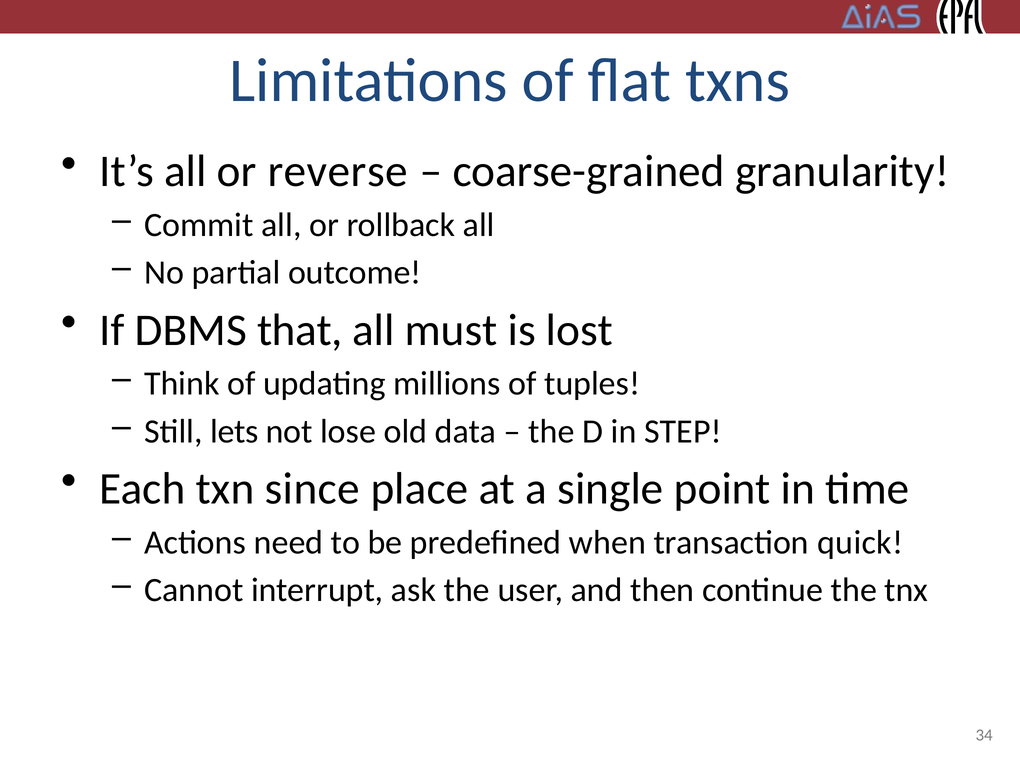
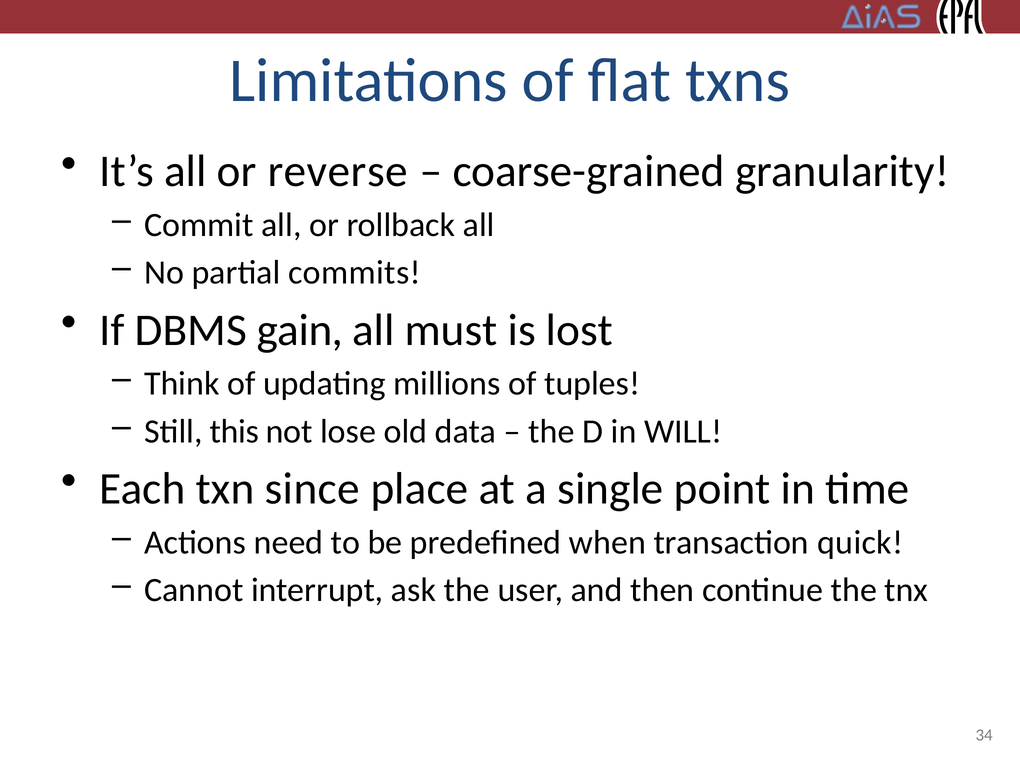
outcome: outcome -> commits (354, 273)
that: that -> gain (300, 330)
lets: lets -> this (234, 431)
STEP: STEP -> WILL (683, 431)
